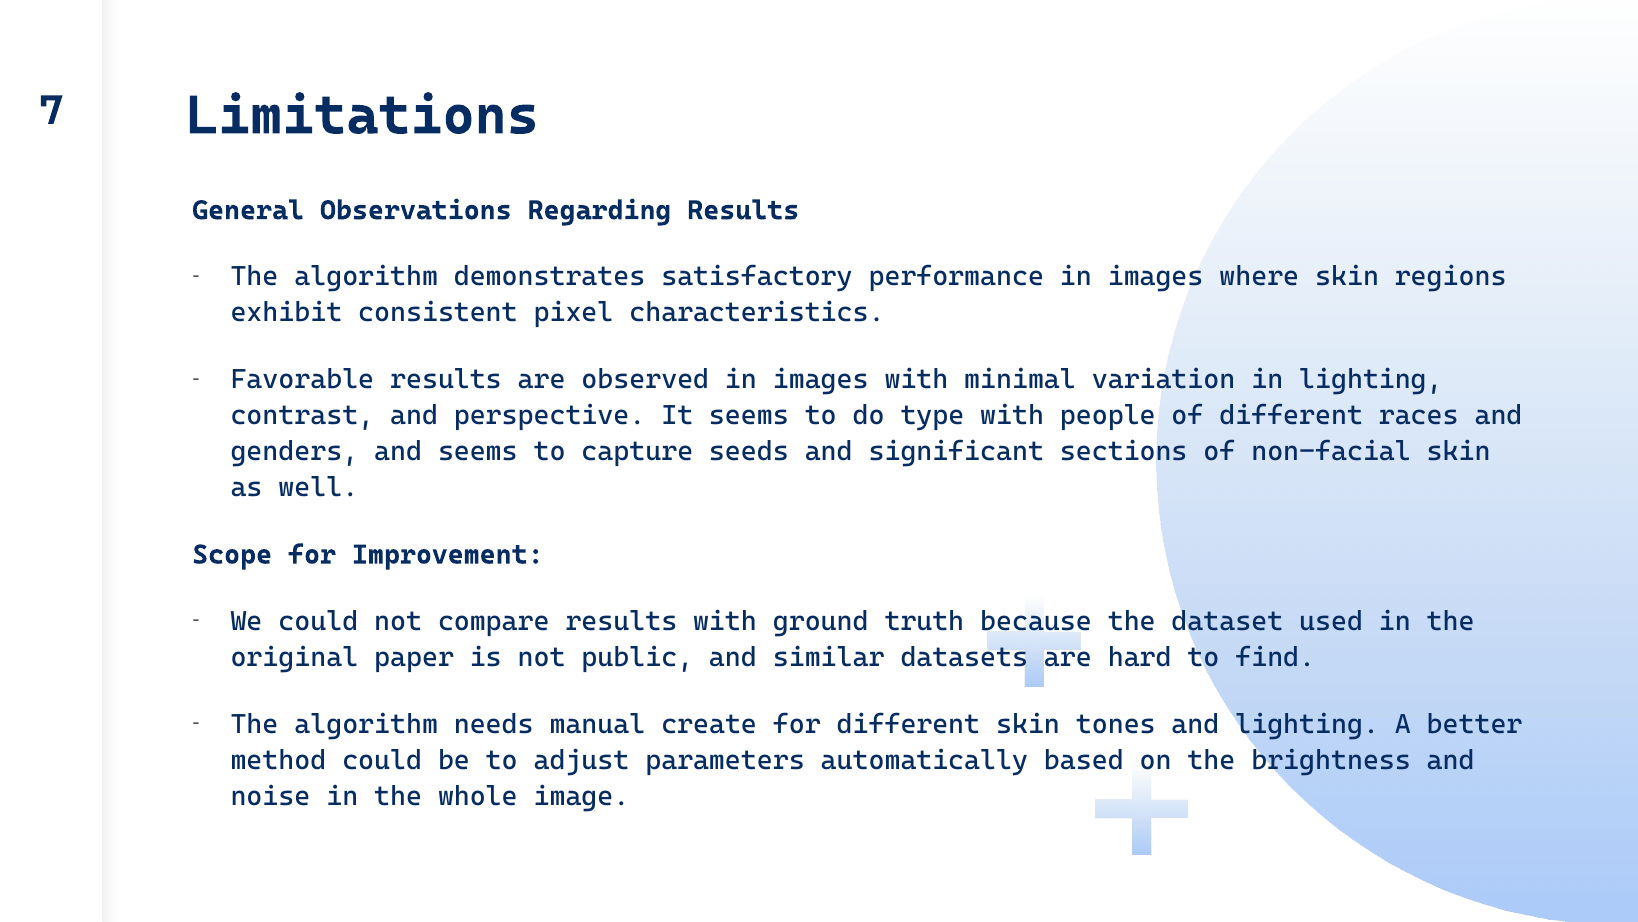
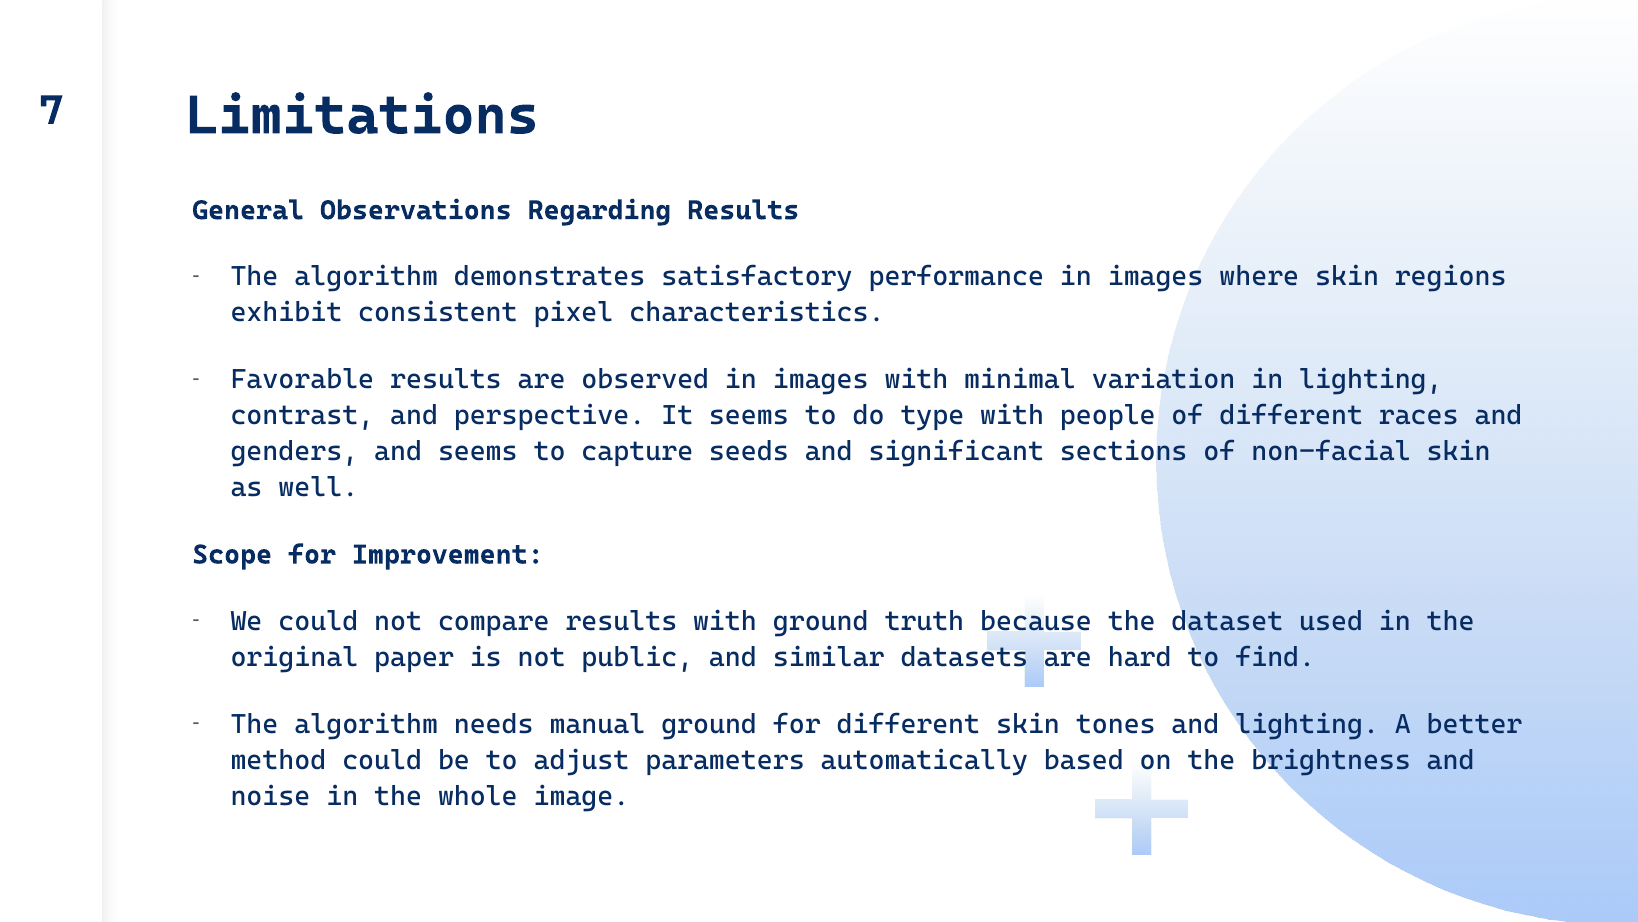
manual create: create -> ground (709, 724)
